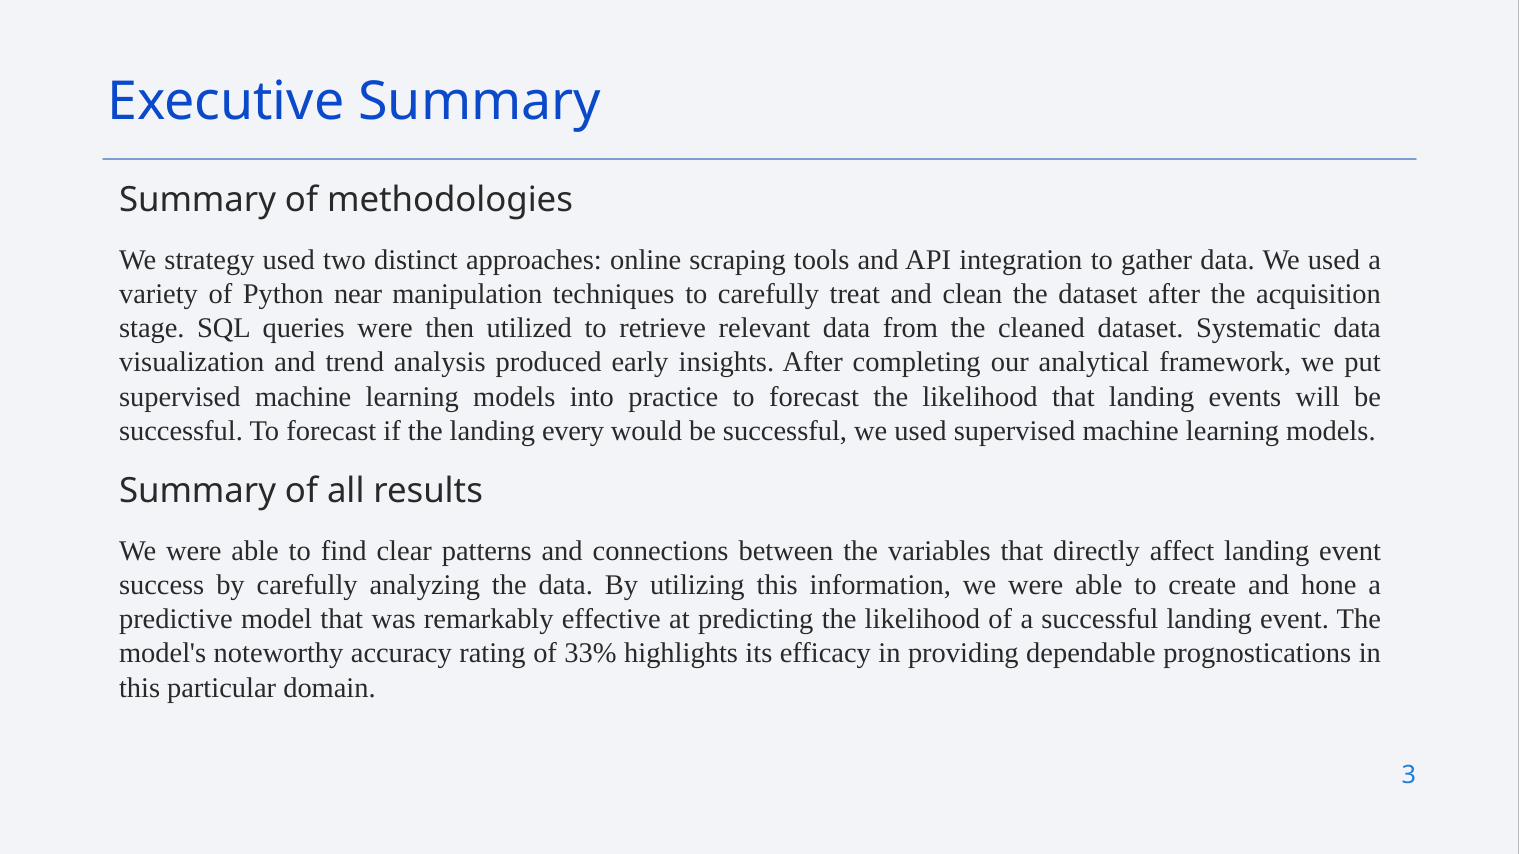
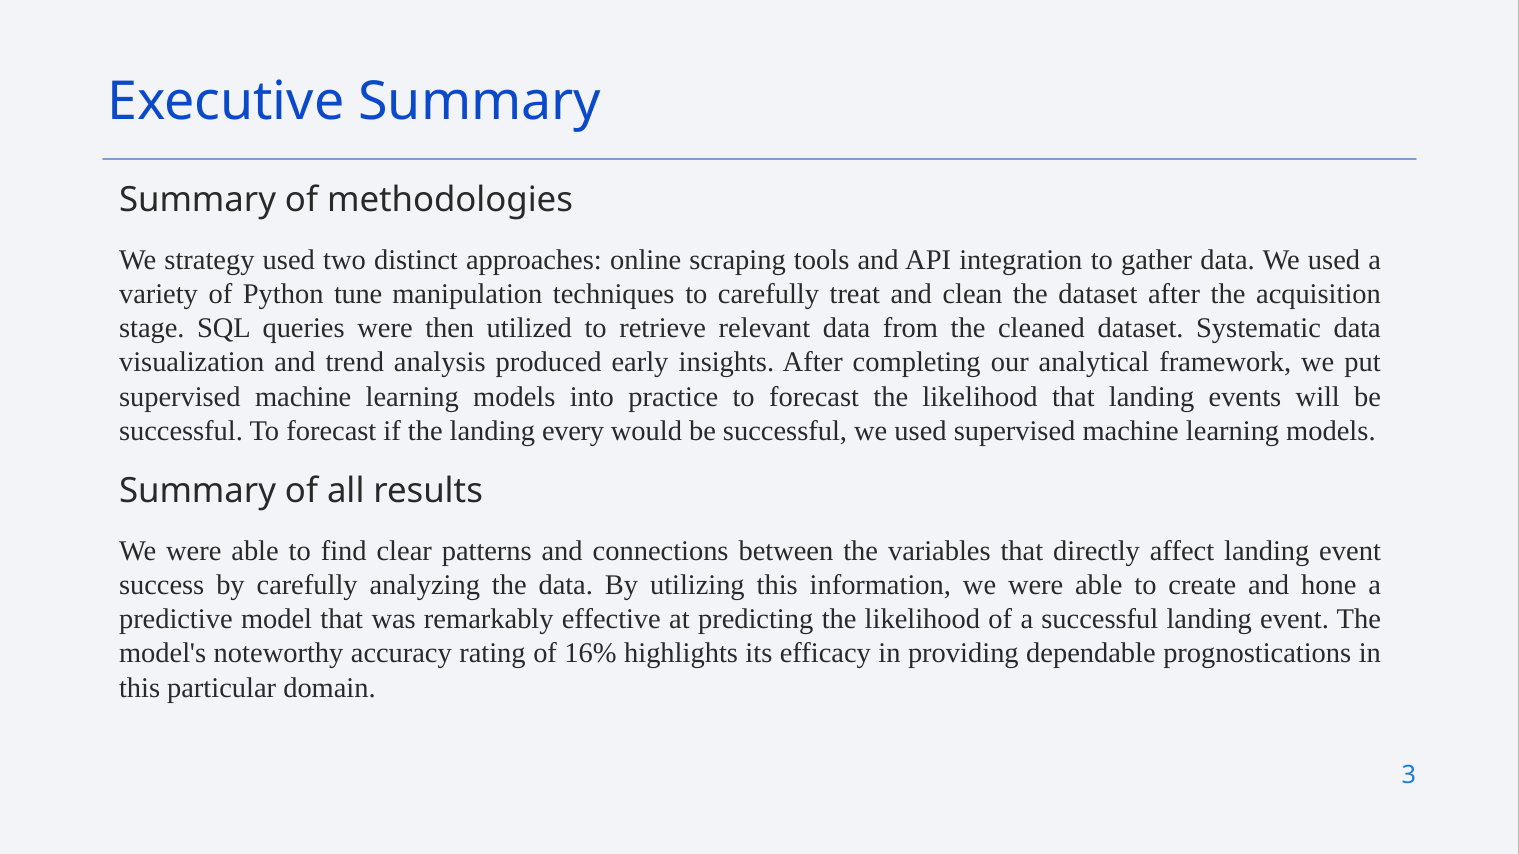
near: near -> tune (358, 294)
33%: 33% -> 16% (591, 654)
